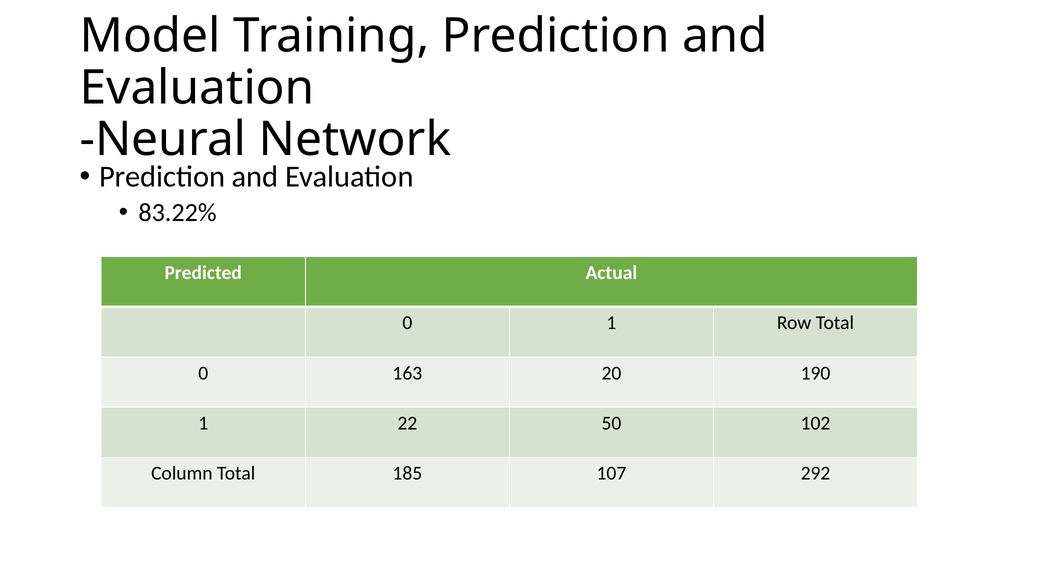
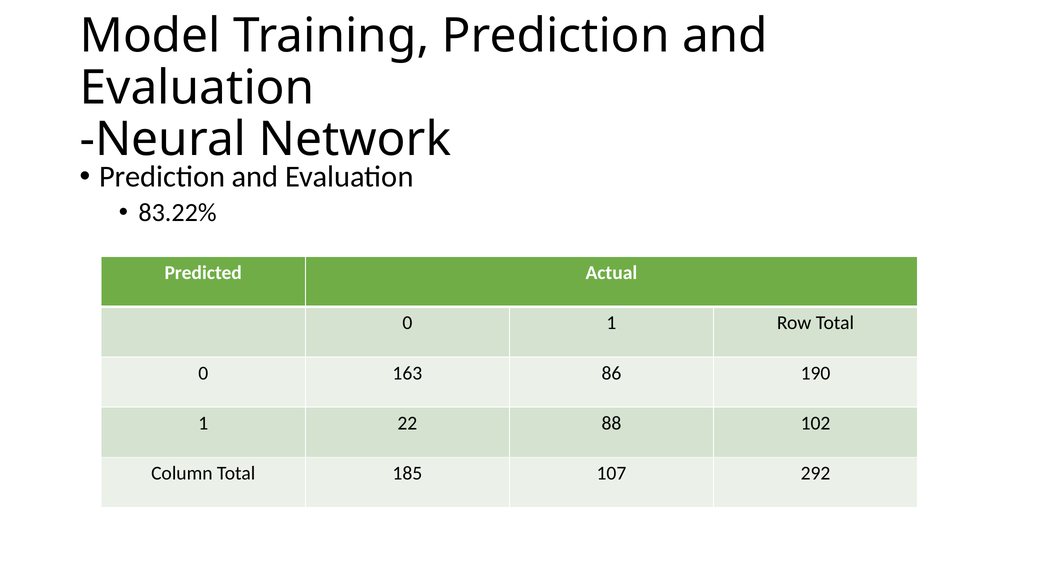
20: 20 -> 86 (611, 373)
50: 50 -> 88 (611, 423)
